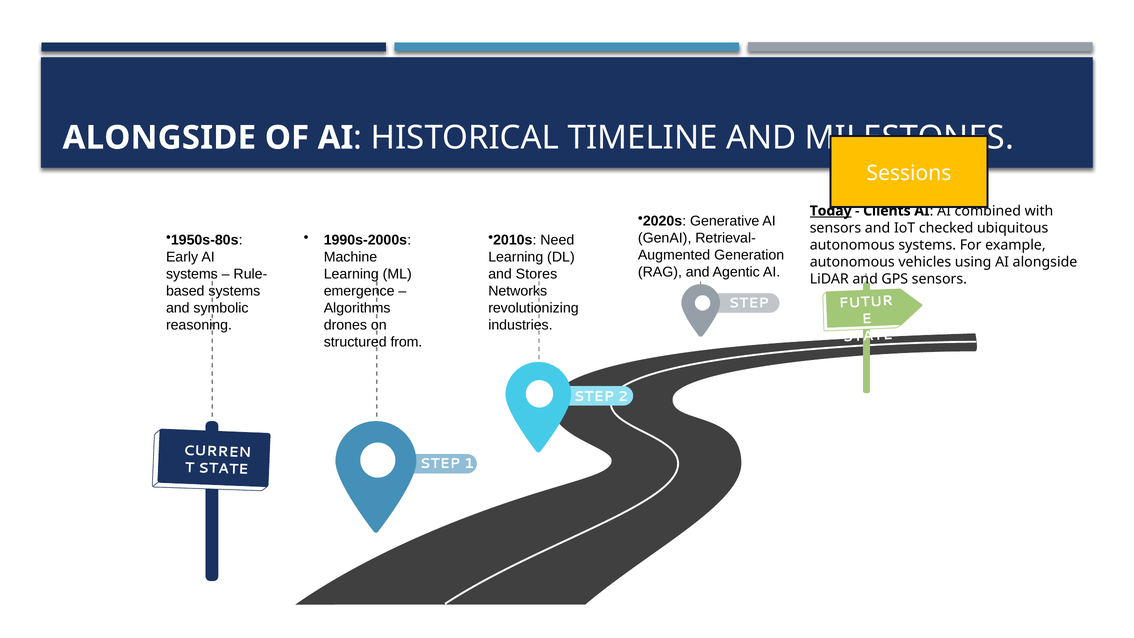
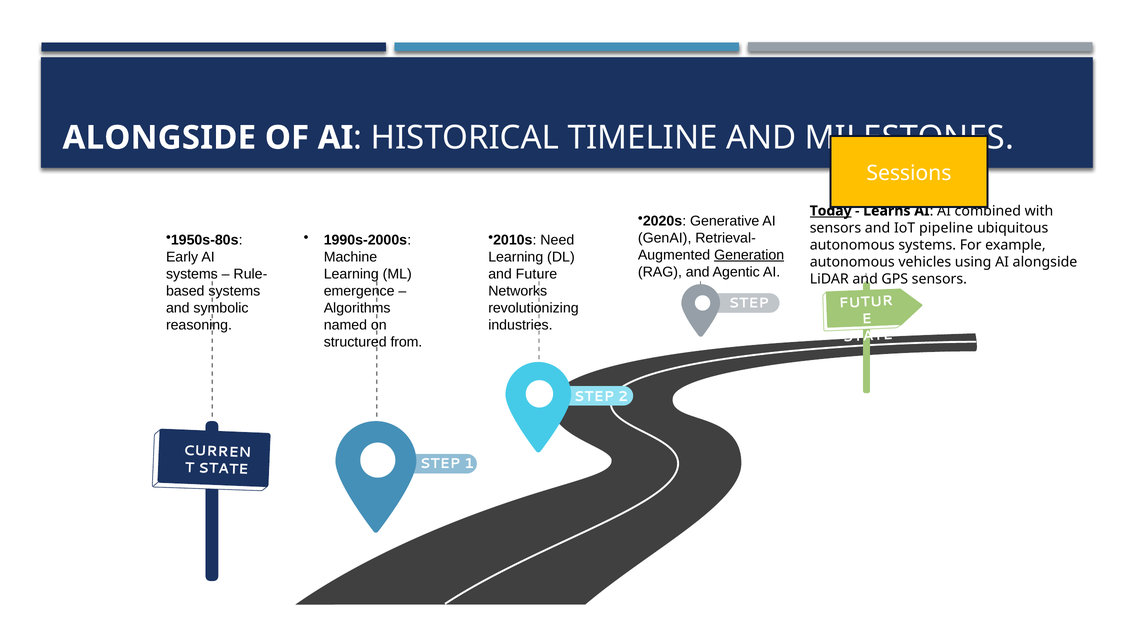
Clients: Clients -> Learns (887, 211)
checked: checked -> pipeline (946, 228)
Generation underline: none -> present (749, 255)
Stores: Stores -> Future (536, 274)
drones: drones -> named (345, 325)
